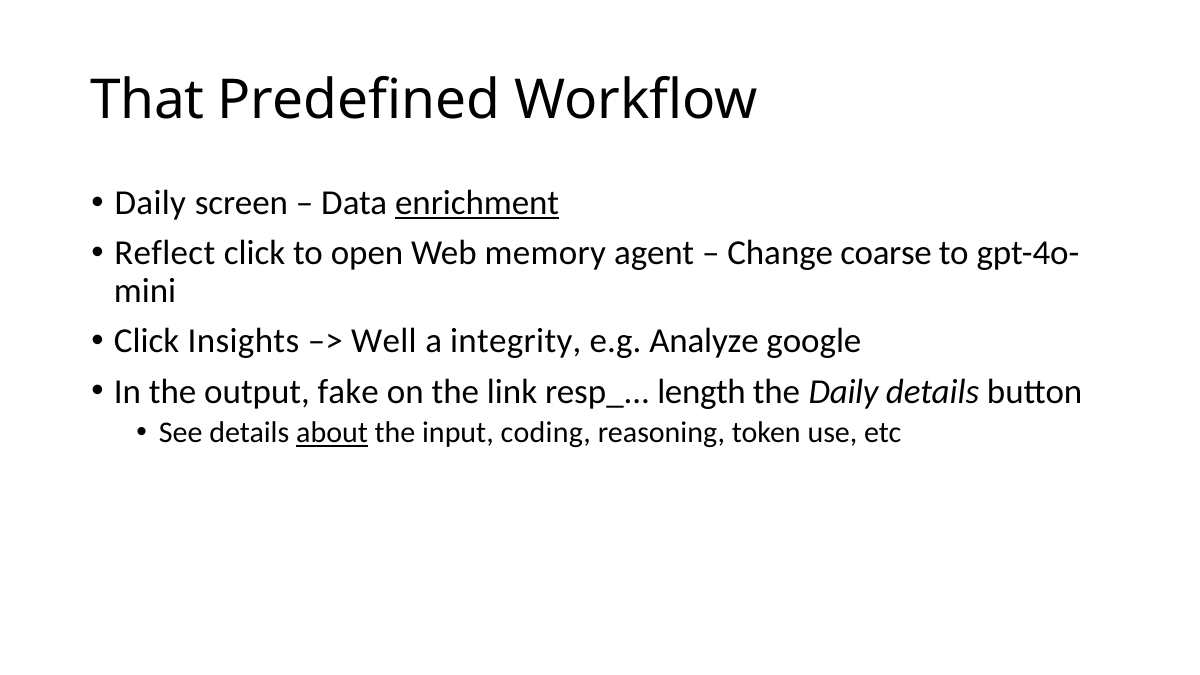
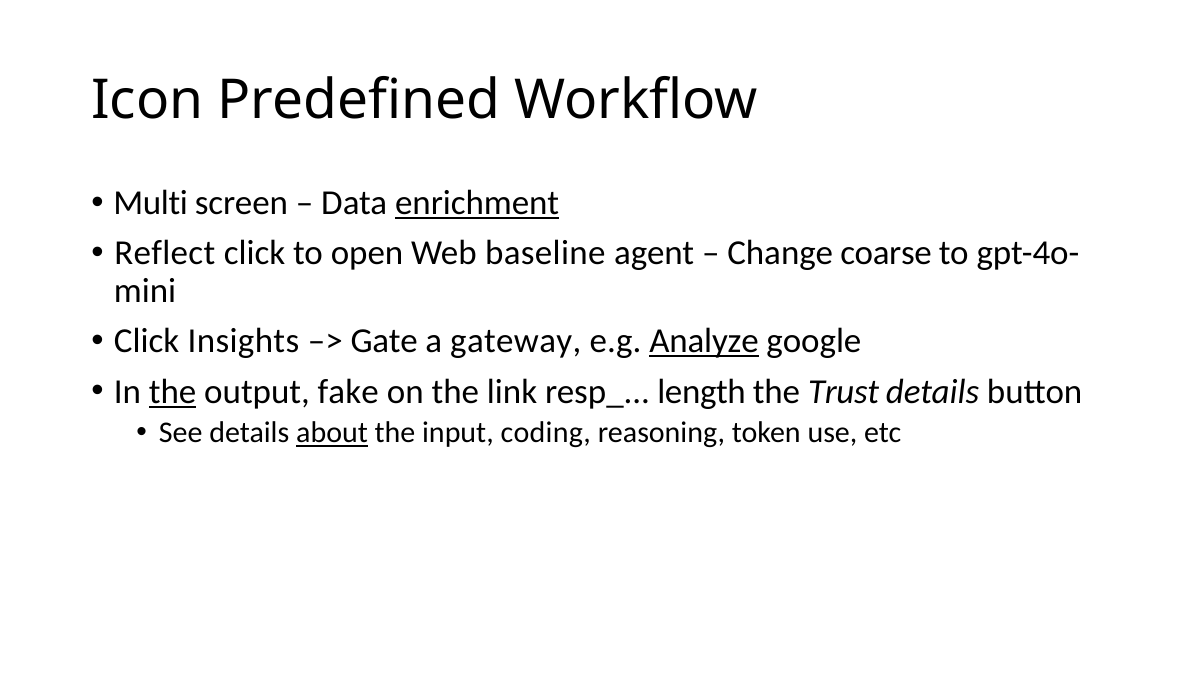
That: That -> Icon (147, 101)
Daily: Daily -> Multi (151, 203)
memory: memory -> baseline (545, 253)
Well: Well -> Gate (384, 341)
integrity: integrity -> gateway (516, 341)
Analyze underline: none -> present (704, 341)
the underline: none -> present (173, 392)
the Daily: Daily -> Trust (844, 392)
